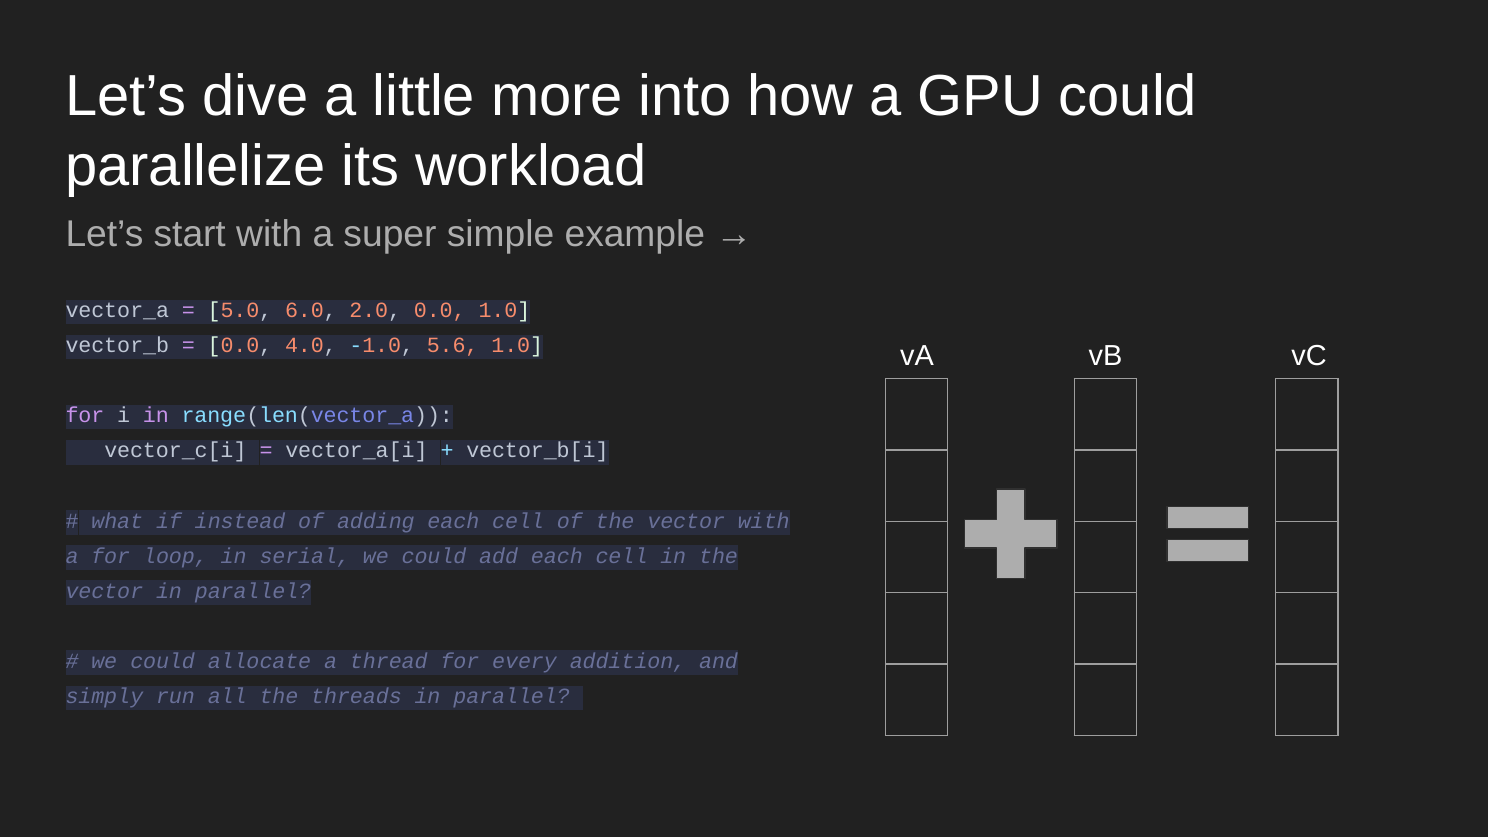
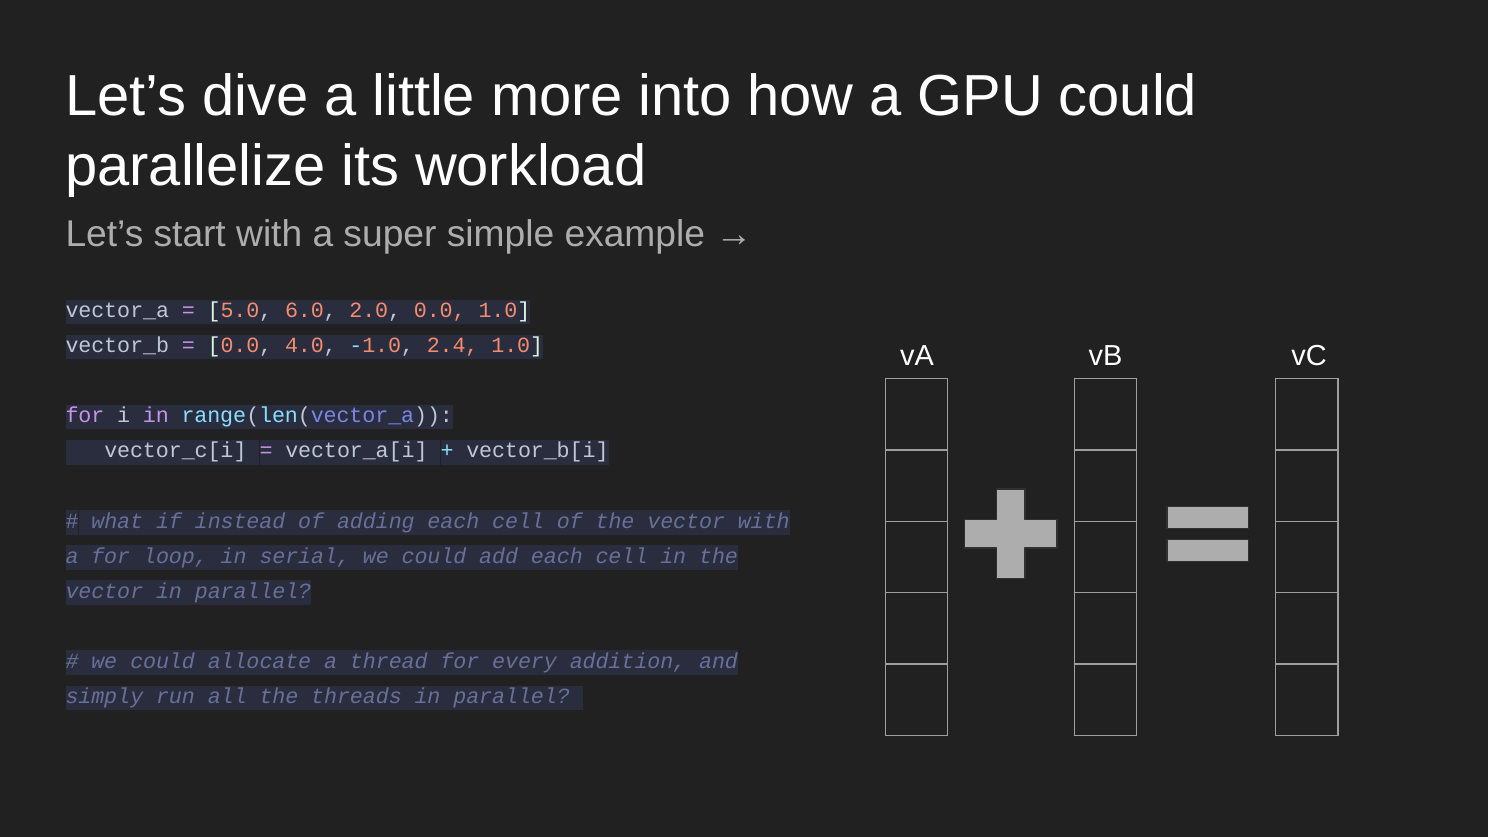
5.6: 5.6 -> 2.4 (453, 345)
